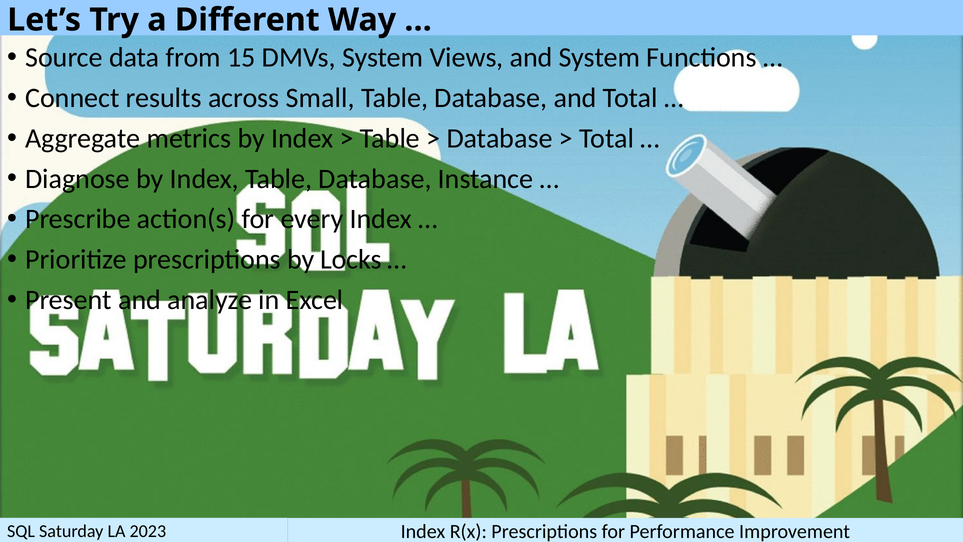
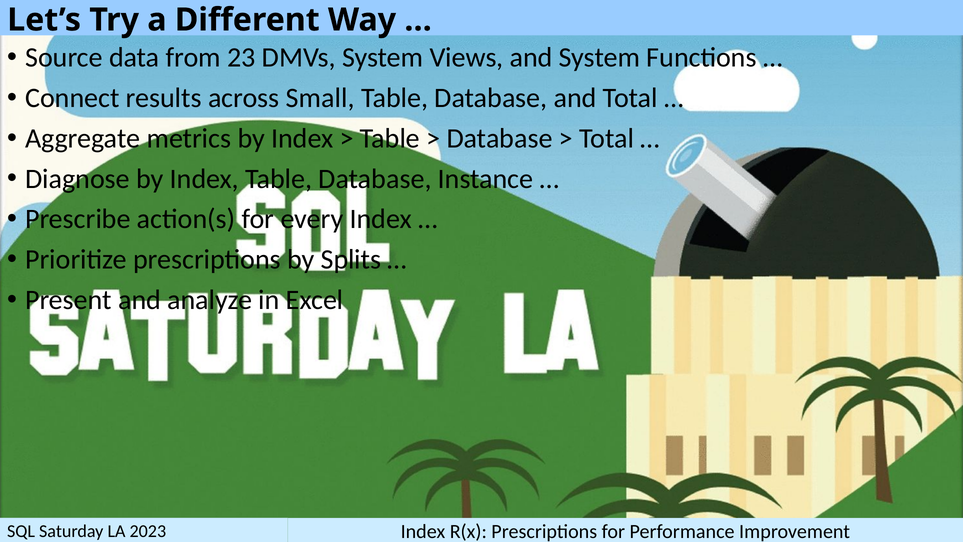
15: 15 -> 23 (241, 58)
Locks: Locks -> Splits (351, 259)
